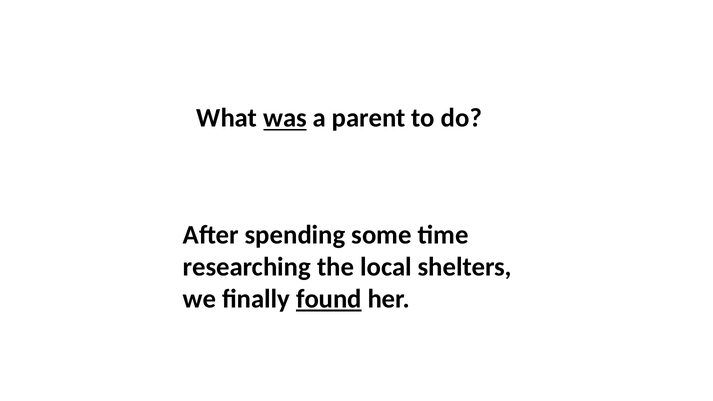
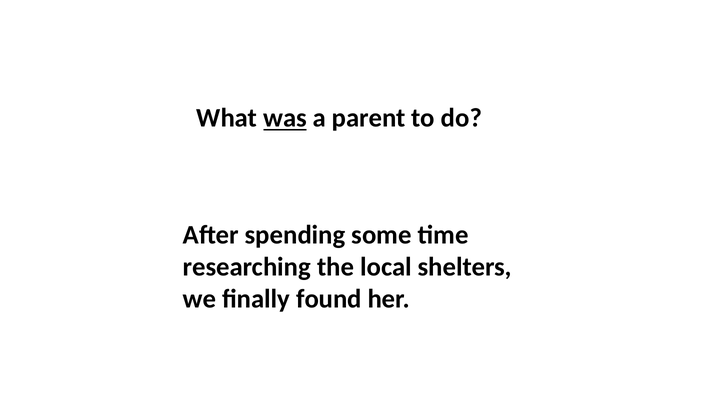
found underline: present -> none (329, 299)
